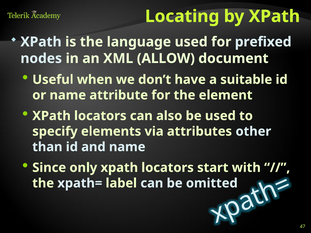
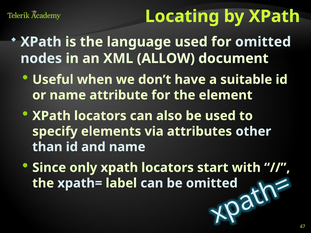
for prefixed: prefixed -> omitted (263, 42)
